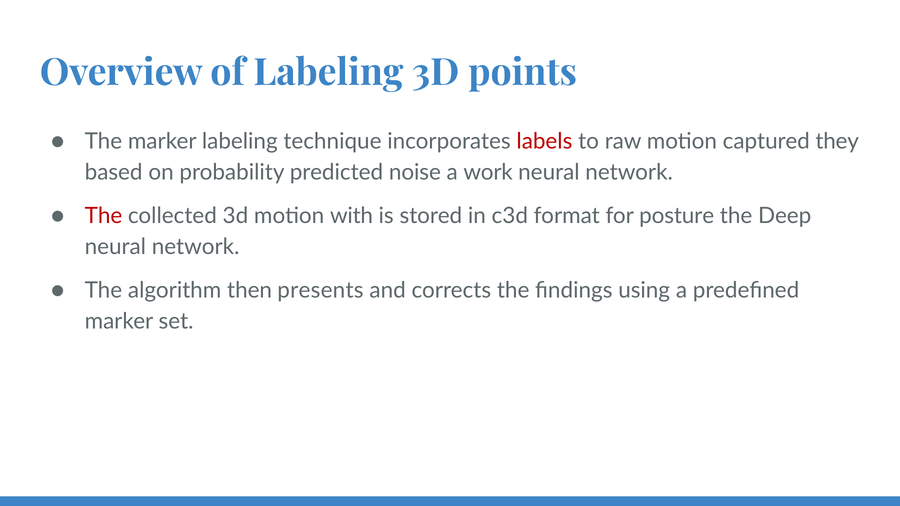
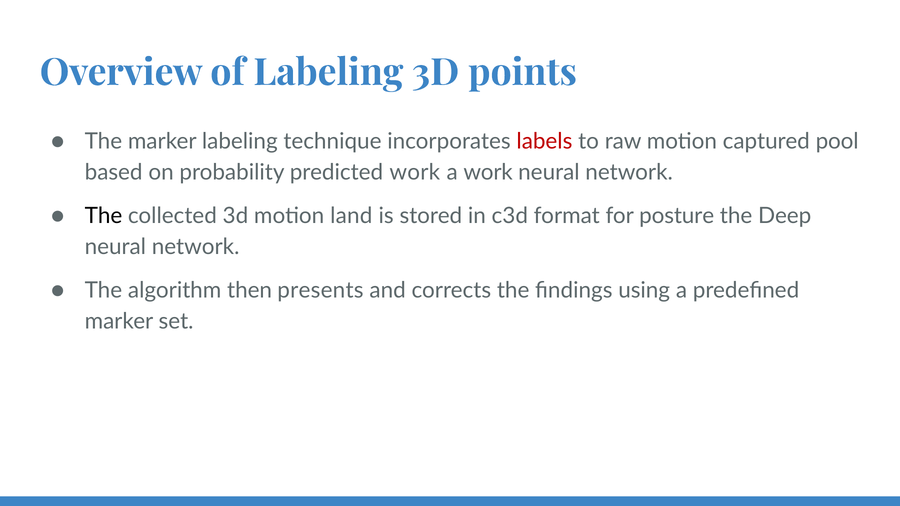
they: they -> pool (837, 142)
predicted noise: noise -> work (415, 173)
The colour: red -> black (103, 216)
with: with -> land (351, 216)
